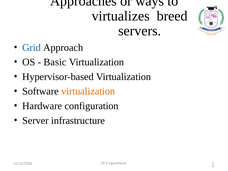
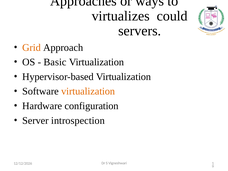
breed: breed -> could (172, 16)
Grid colour: blue -> orange (32, 48)
infrastructure: infrastructure -> introspection (78, 121)
